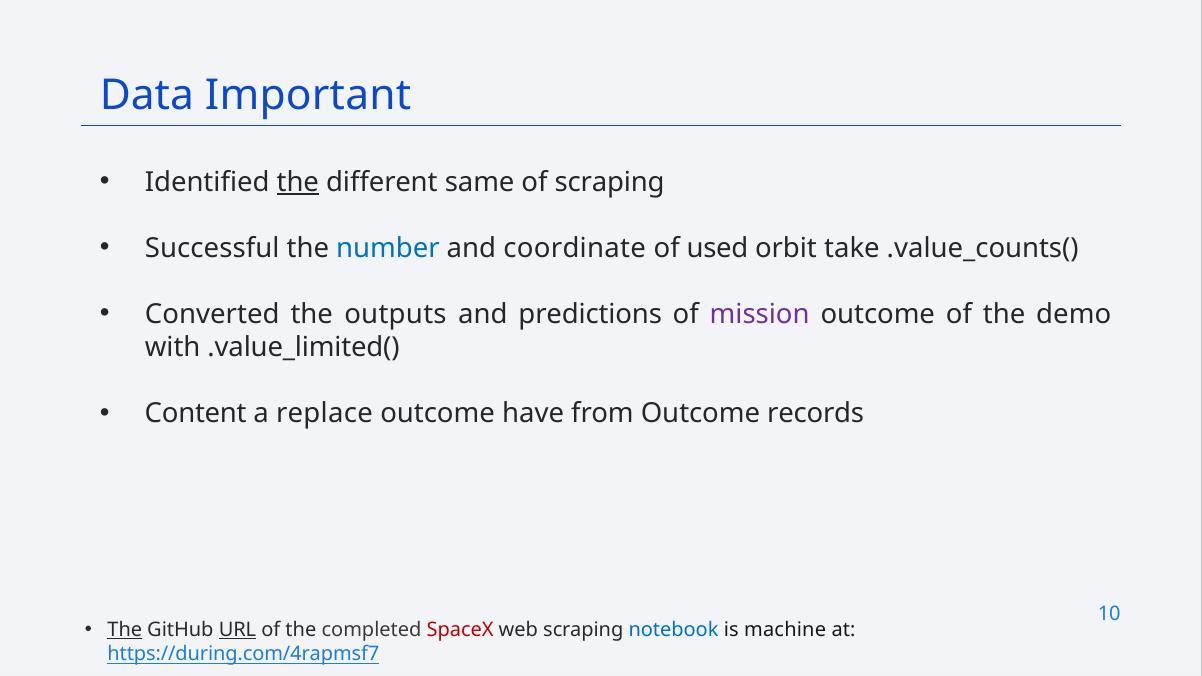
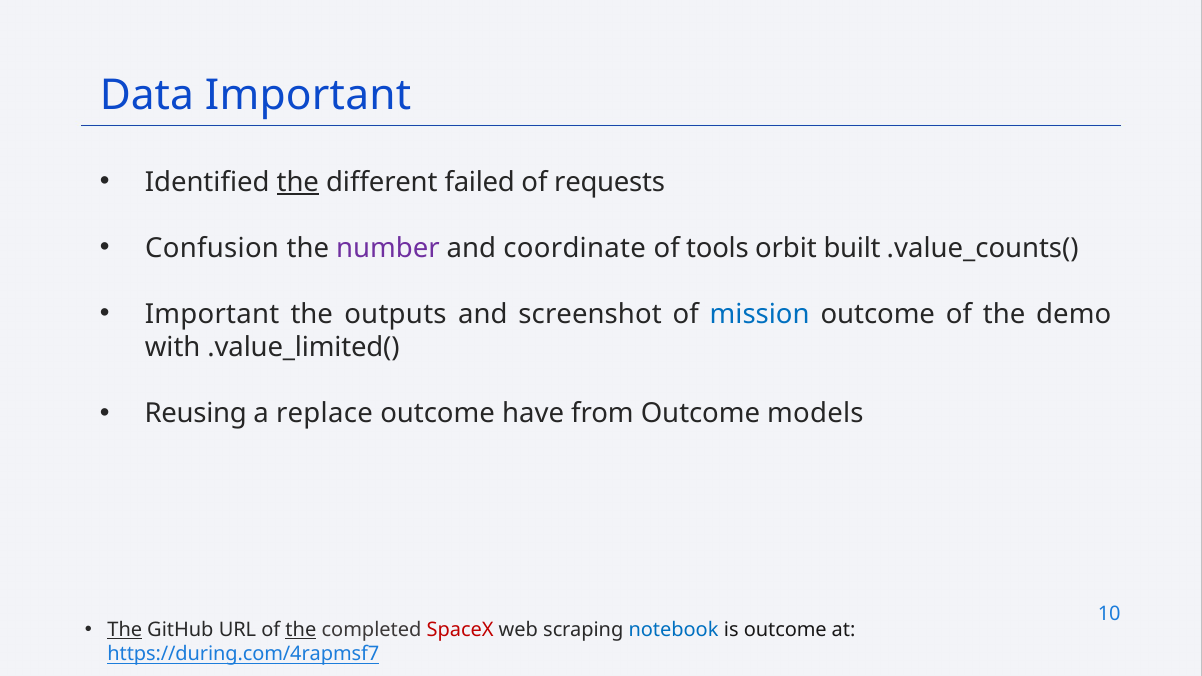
same: same -> failed (480, 182)
of scraping: scraping -> requests (610, 182)
Successful: Successful -> Confusion (212, 248)
number colour: blue -> purple (388, 248)
used: used -> tools (717, 248)
take: take -> built (852, 248)
Converted: Converted -> Important (212, 314)
predictions: predictions -> screenshot (590, 314)
mission colour: purple -> blue (760, 314)
Content: Content -> Reusing (196, 414)
records: records -> models (815, 414)
URL underline: present -> none (237, 630)
the underline: none -> present (301, 630)
is machine: machine -> outcome (785, 630)
